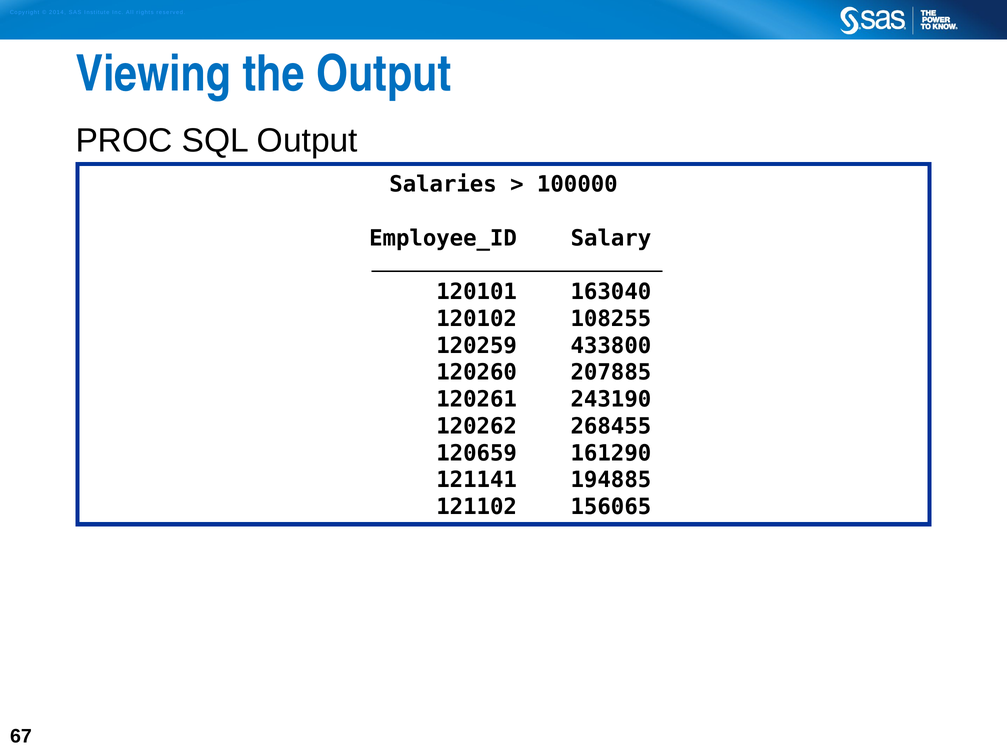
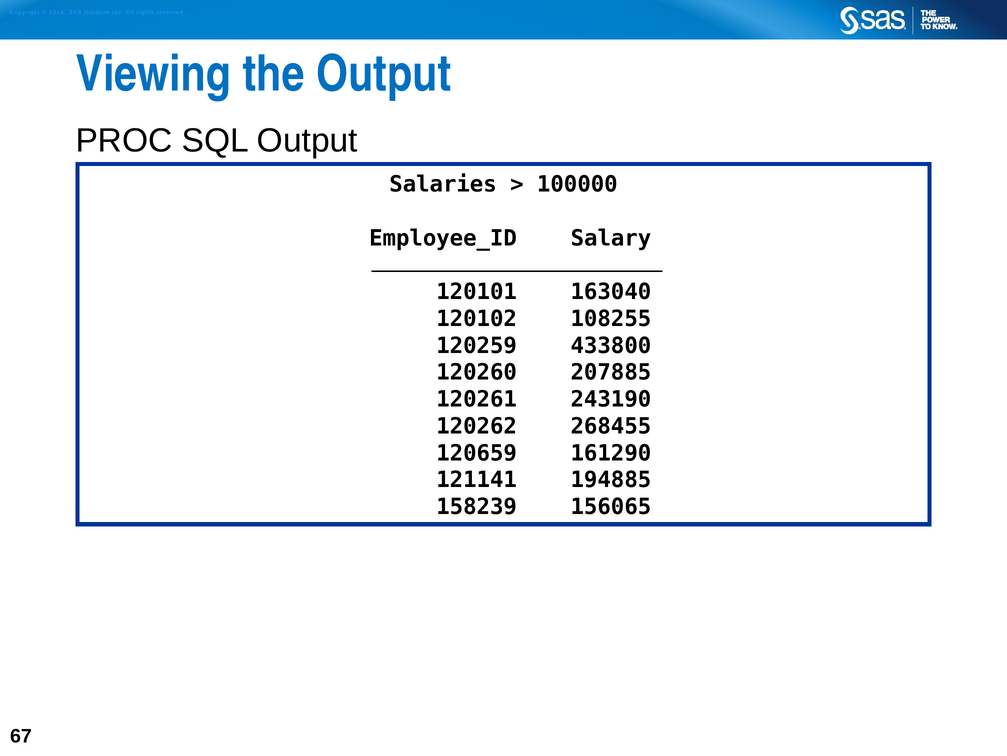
121102: 121102 -> 158239 (477, 506)
